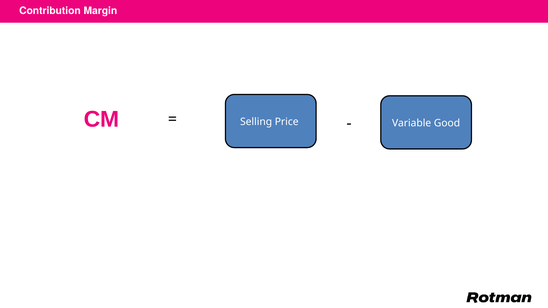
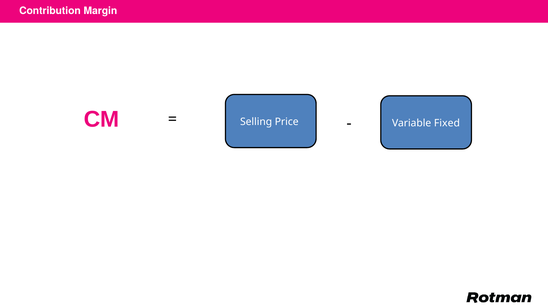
Good: Good -> Fixed (447, 123)
